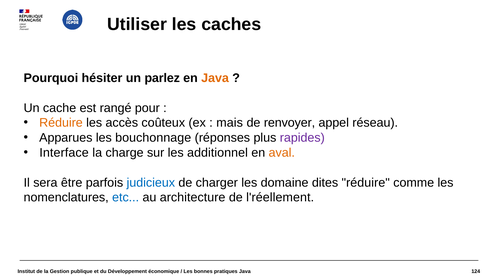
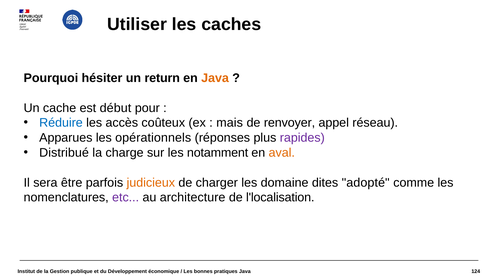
parlez: parlez -> return (162, 78)
rangé: rangé -> début (116, 108)
Réduire colour: orange -> blue (61, 123)
bouchonnage: bouchonnage -> opérationnels (153, 138)
Interface: Interface -> Distribué (64, 153)
additionnel: additionnel -> notamment (218, 153)
judicieux colour: blue -> orange (151, 183)
dites réduire: réduire -> adopté (366, 183)
etc colour: blue -> purple (126, 198)
l'réellement: l'réellement -> l'localisation (280, 198)
